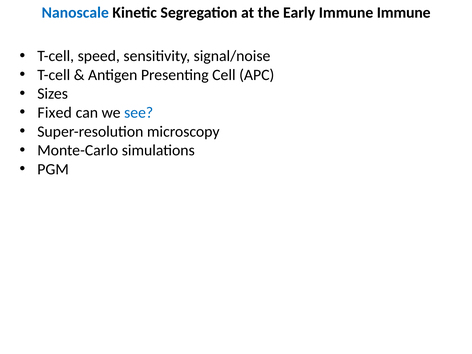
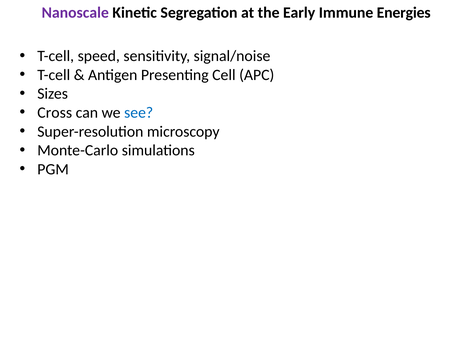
Nanoscale colour: blue -> purple (75, 13)
Immune Immune: Immune -> Energies (404, 13)
Fixed: Fixed -> Cross (55, 113)
